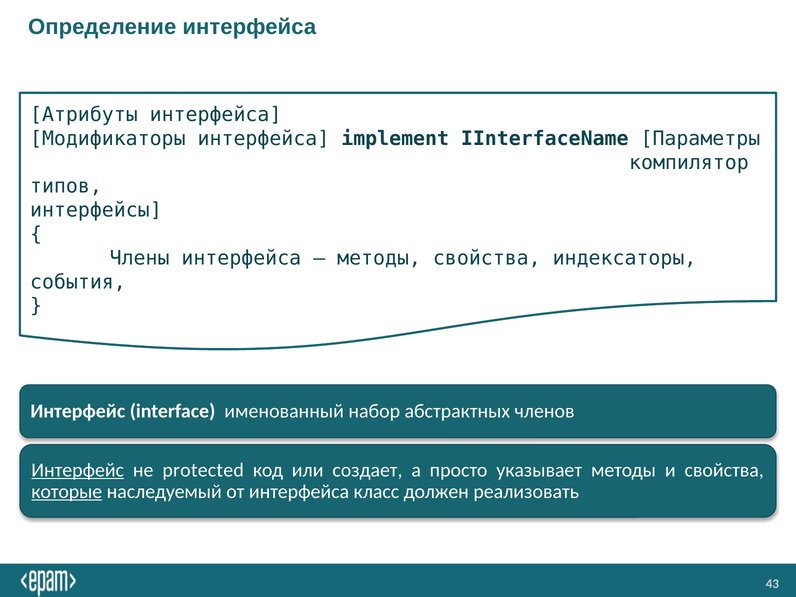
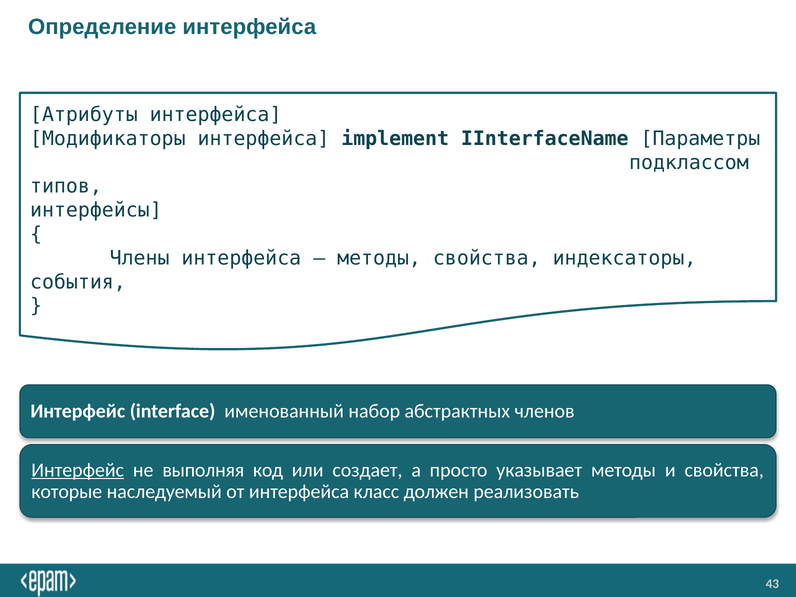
компилятор: компилятор -> подклассом (689, 163)
protected: protected -> выполняя (203, 470)
которые underline: present -> none (67, 491)
